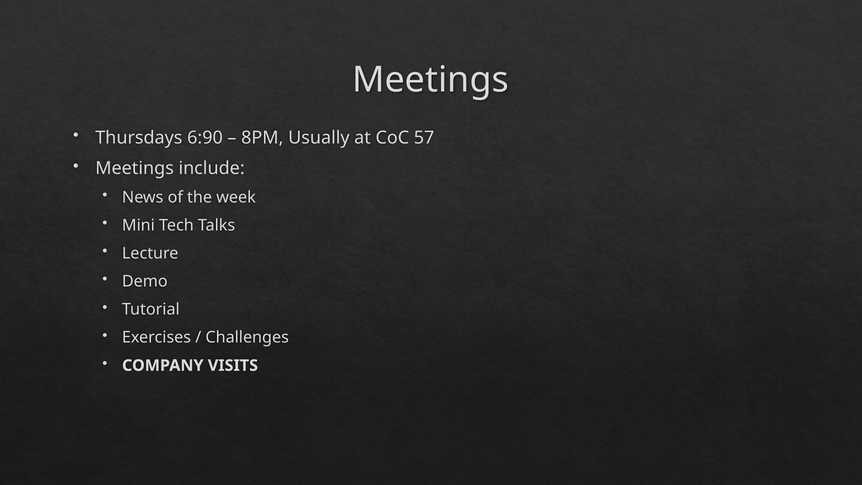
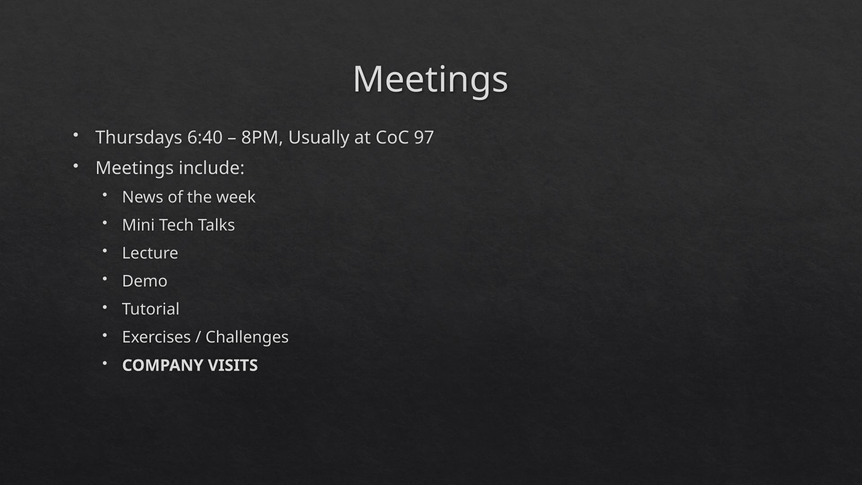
6:90: 6:90 -> 6:40 (205, 138)
57: 57 -> 97 (424, 138)
